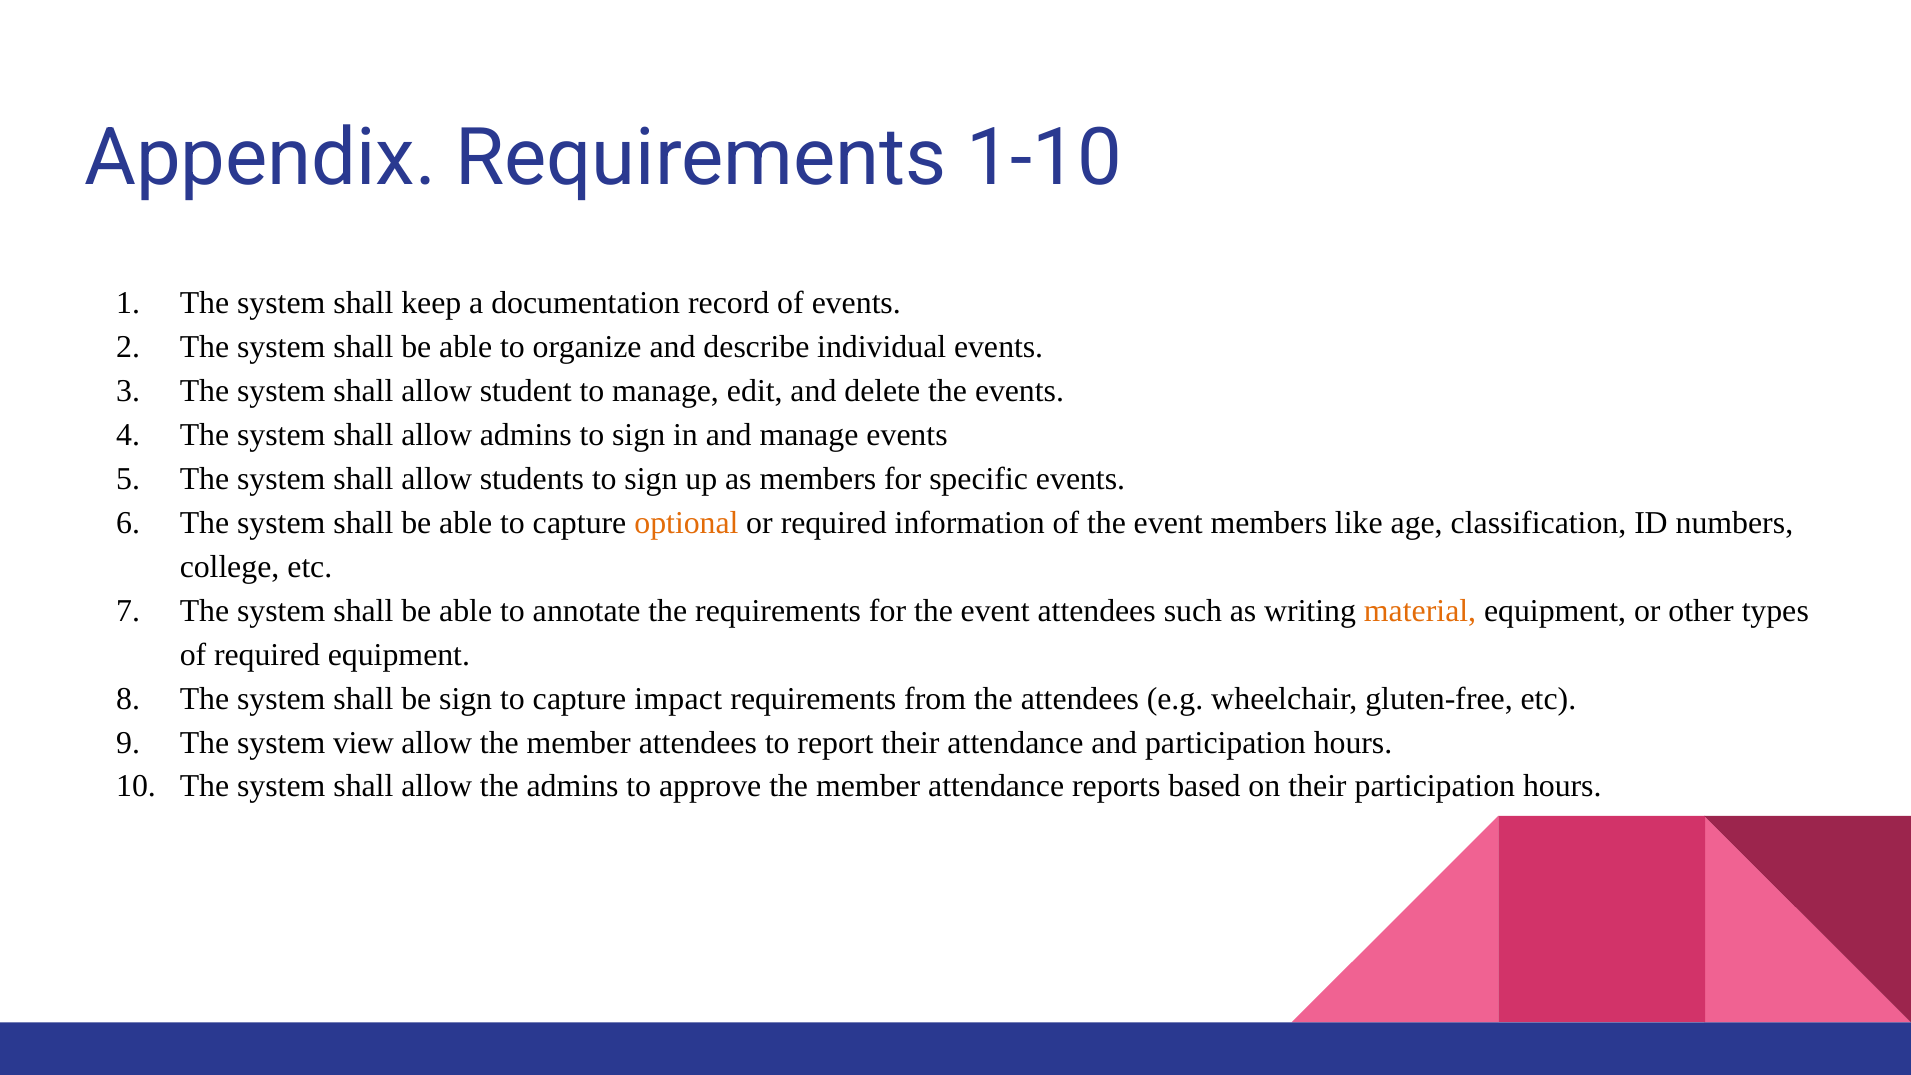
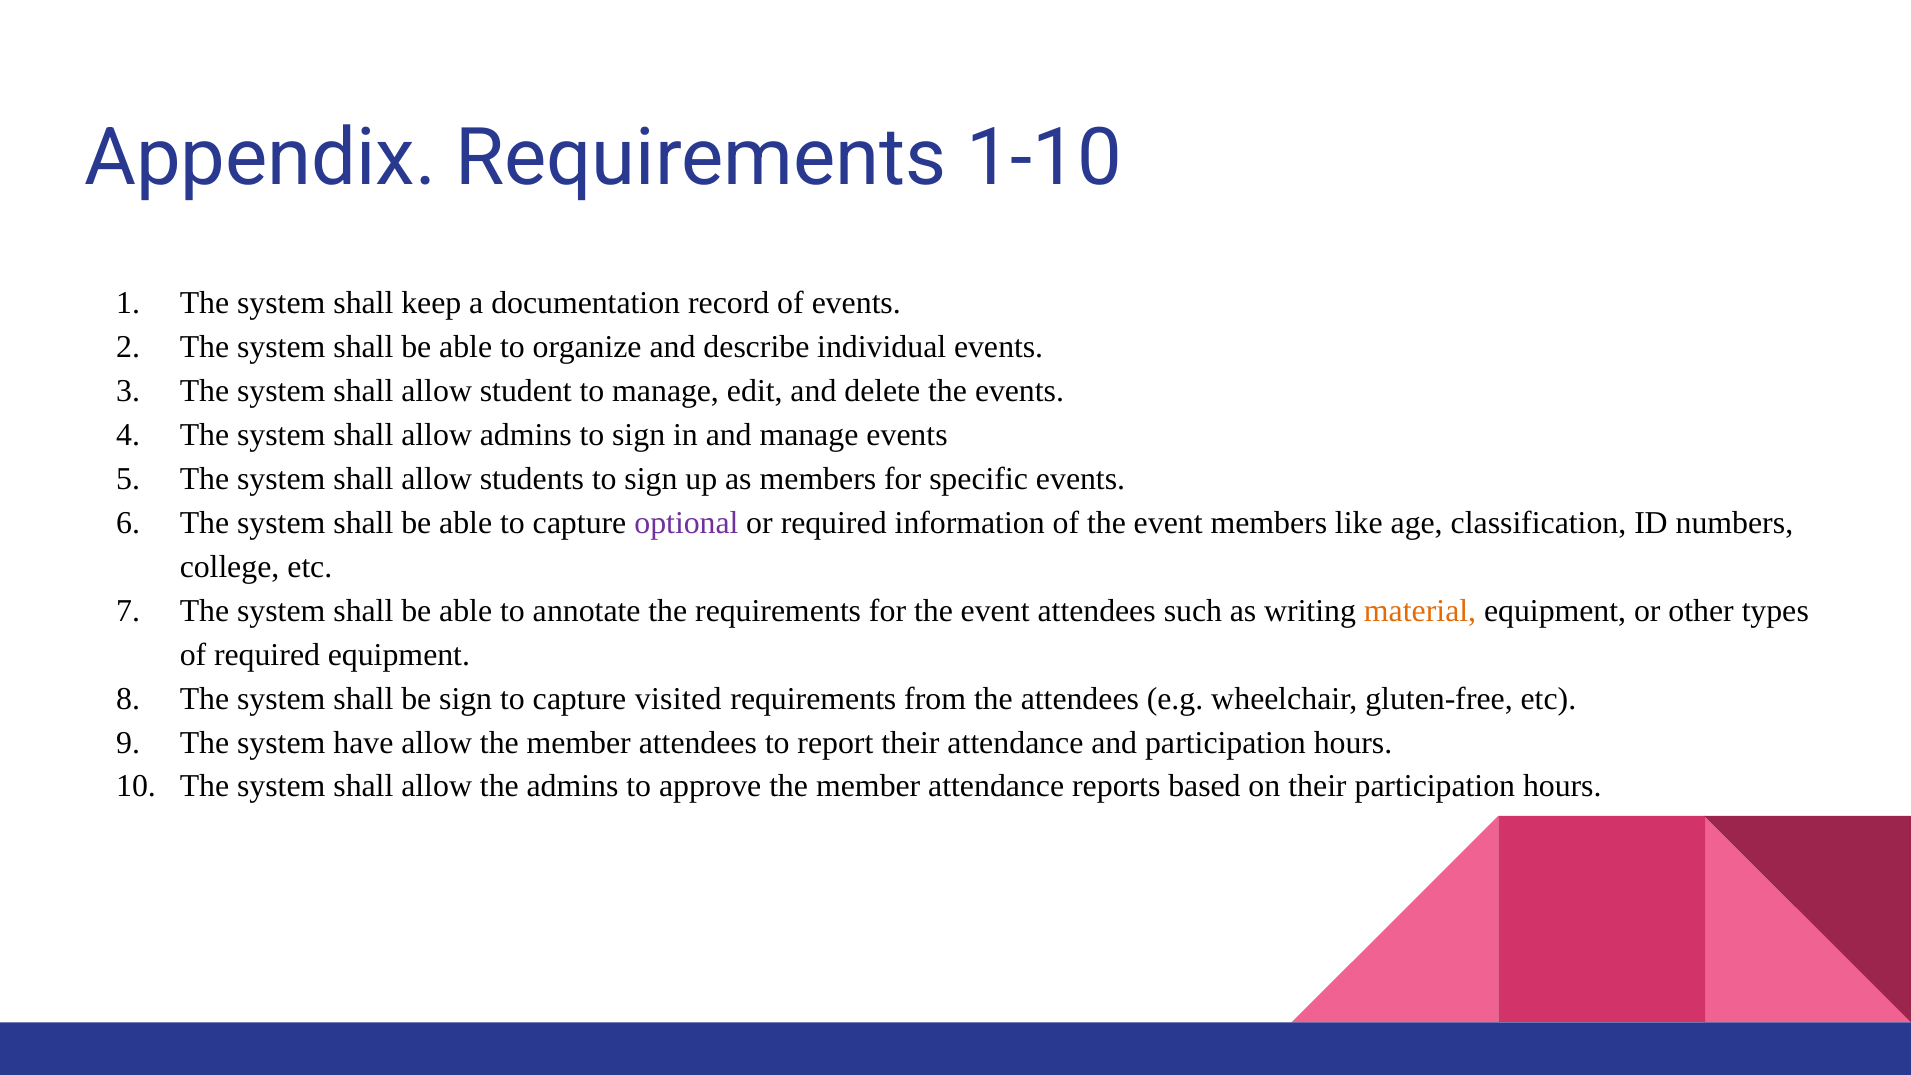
optional colour: orange -> purple (686, 523)
impact: impact -> visited (678, 699)
view: view -> have (363, 743)
